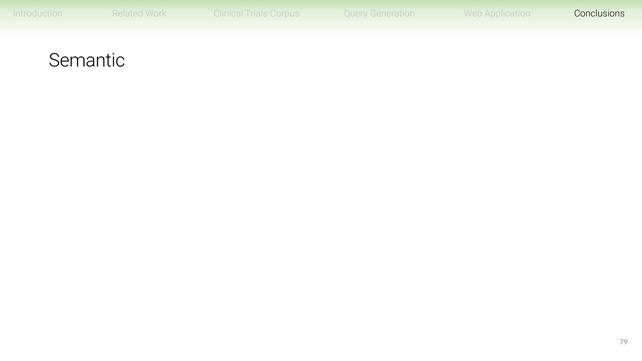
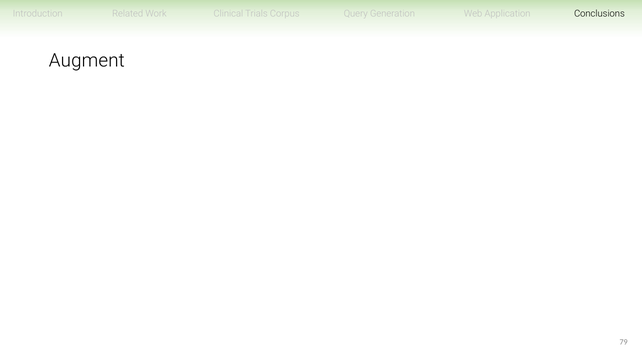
Semantic: Semantic -> Augment (87, 60)
